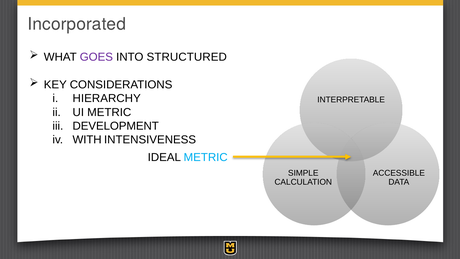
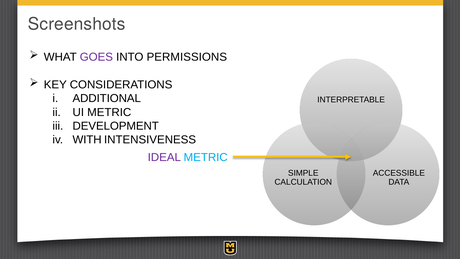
Incorporated: Incorporated -> Screenshots (77, 24)
STRUCTURED: STRUCTURED -> PERMISSIONS (187, 57)
HIERARCHY: HIERARCHY -> ADDITIONAL (107, 98)
IDEAL colour: black -> purple (164, 157)
